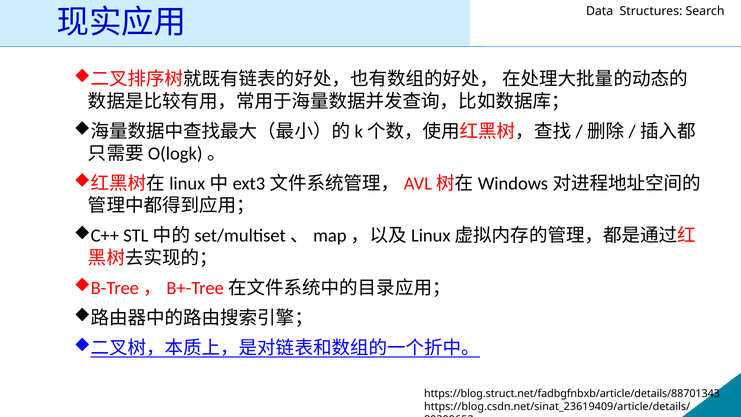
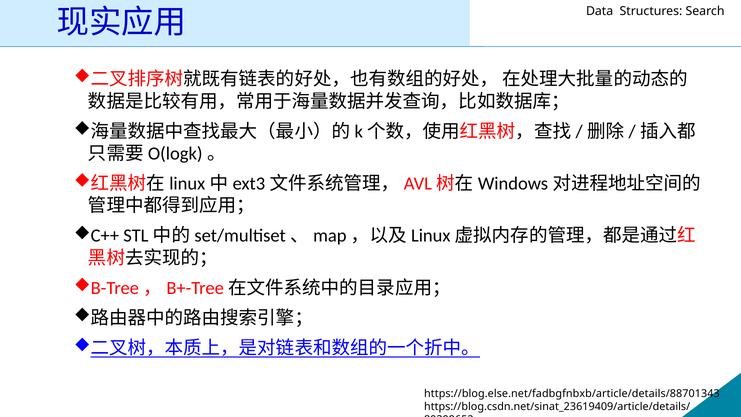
https://blog.struct.net/fadbgfnbxb/article/details/88701343: https://blog.struct.net/fadbgfnbxb/article/details/88701343 -> https://blog.else.net/fadbgfnbxb/article/details/88701343 (572, 393)
